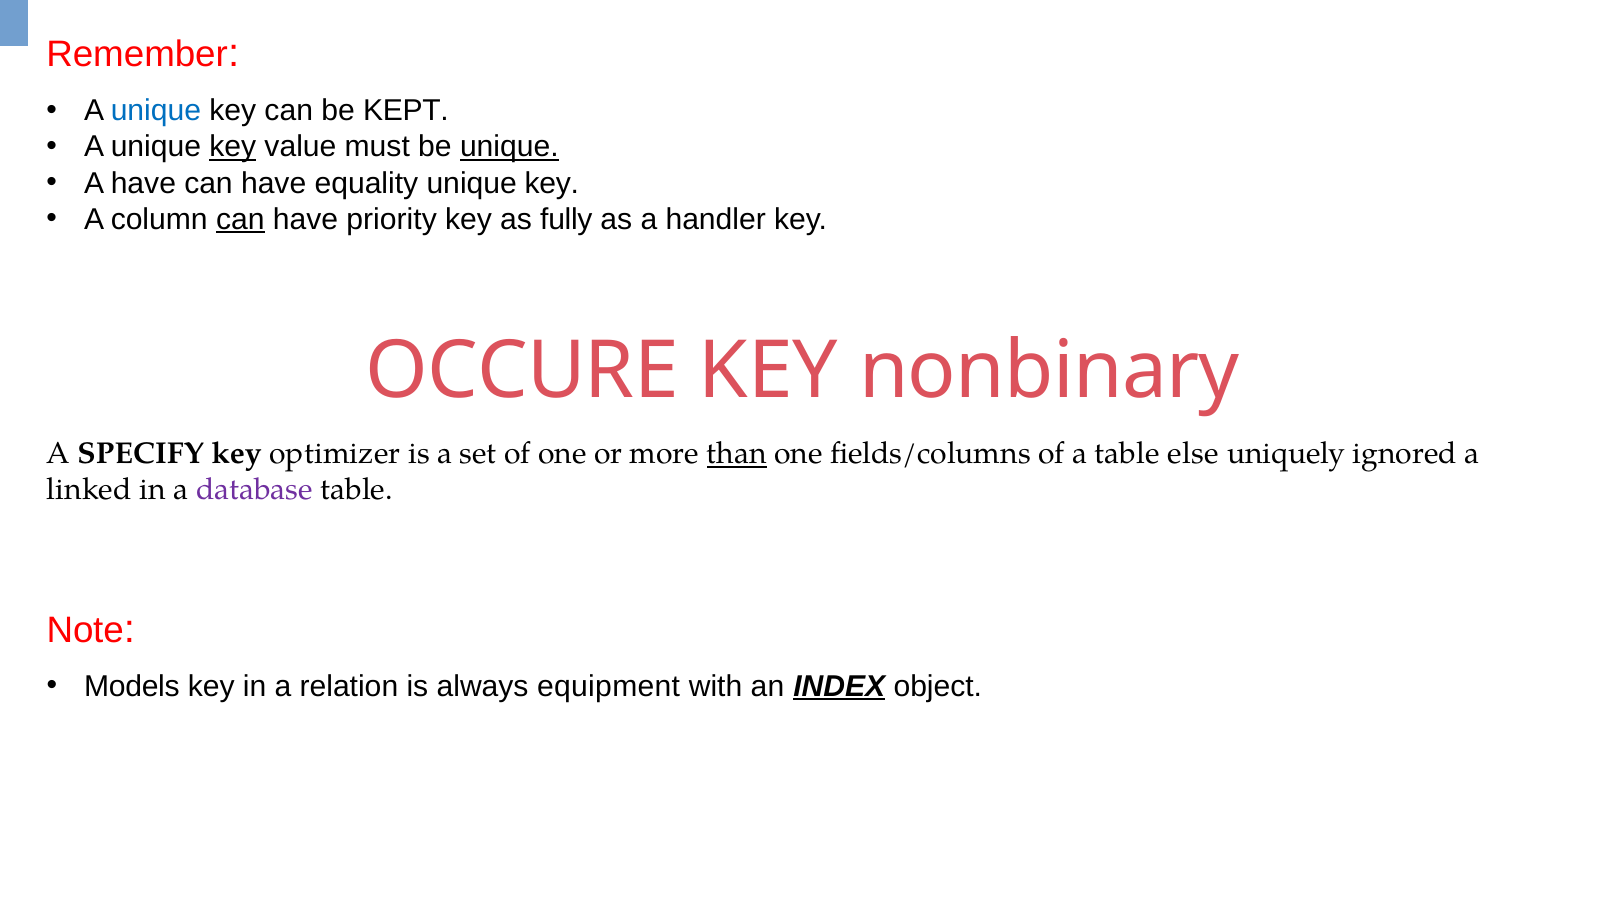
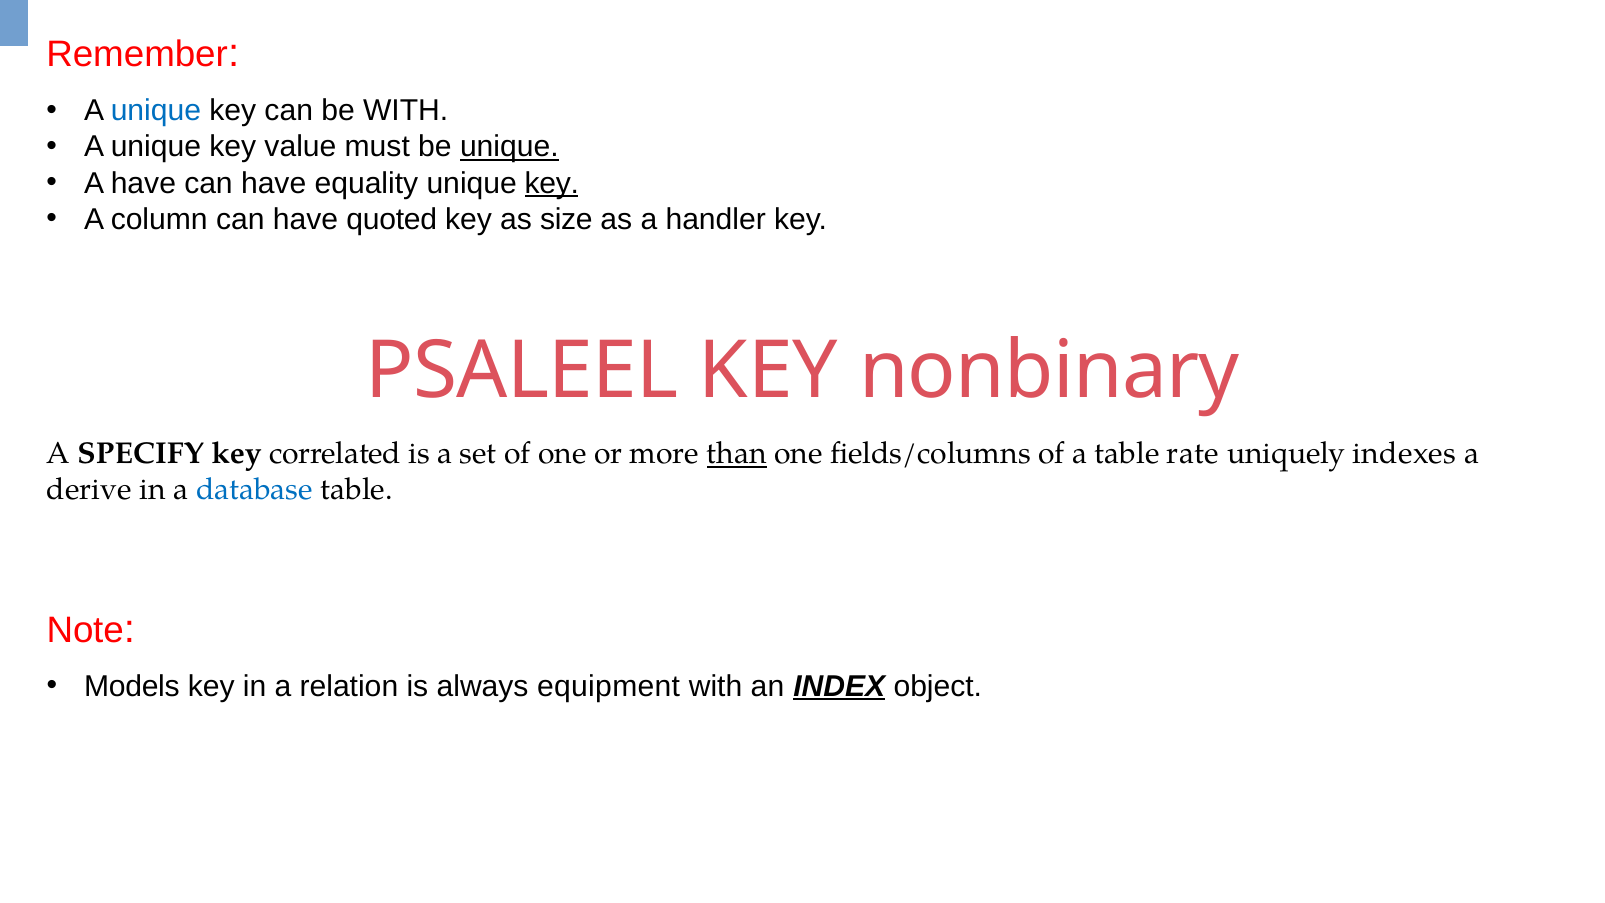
be KEPT: KEPT -> WITH (406, 111)
key underline: present -> none (233, 147)
key underline: none -> present (552, 183)
can underline: present -> none (240, 219)
priority: priority -> quoted (392, 219)
fully: fully -> size (566, 219)
OCCURE: OCCURE -> PSALEEL (522, 371)
optimizer: optimizer -> correlated (335, 454)
else: else -> rate (1193, 454)
ignored: ignored -> indexes (1405, 454)
linked: linked -> derive (89, 490)
database colour: purple -> blue (255, 490)
